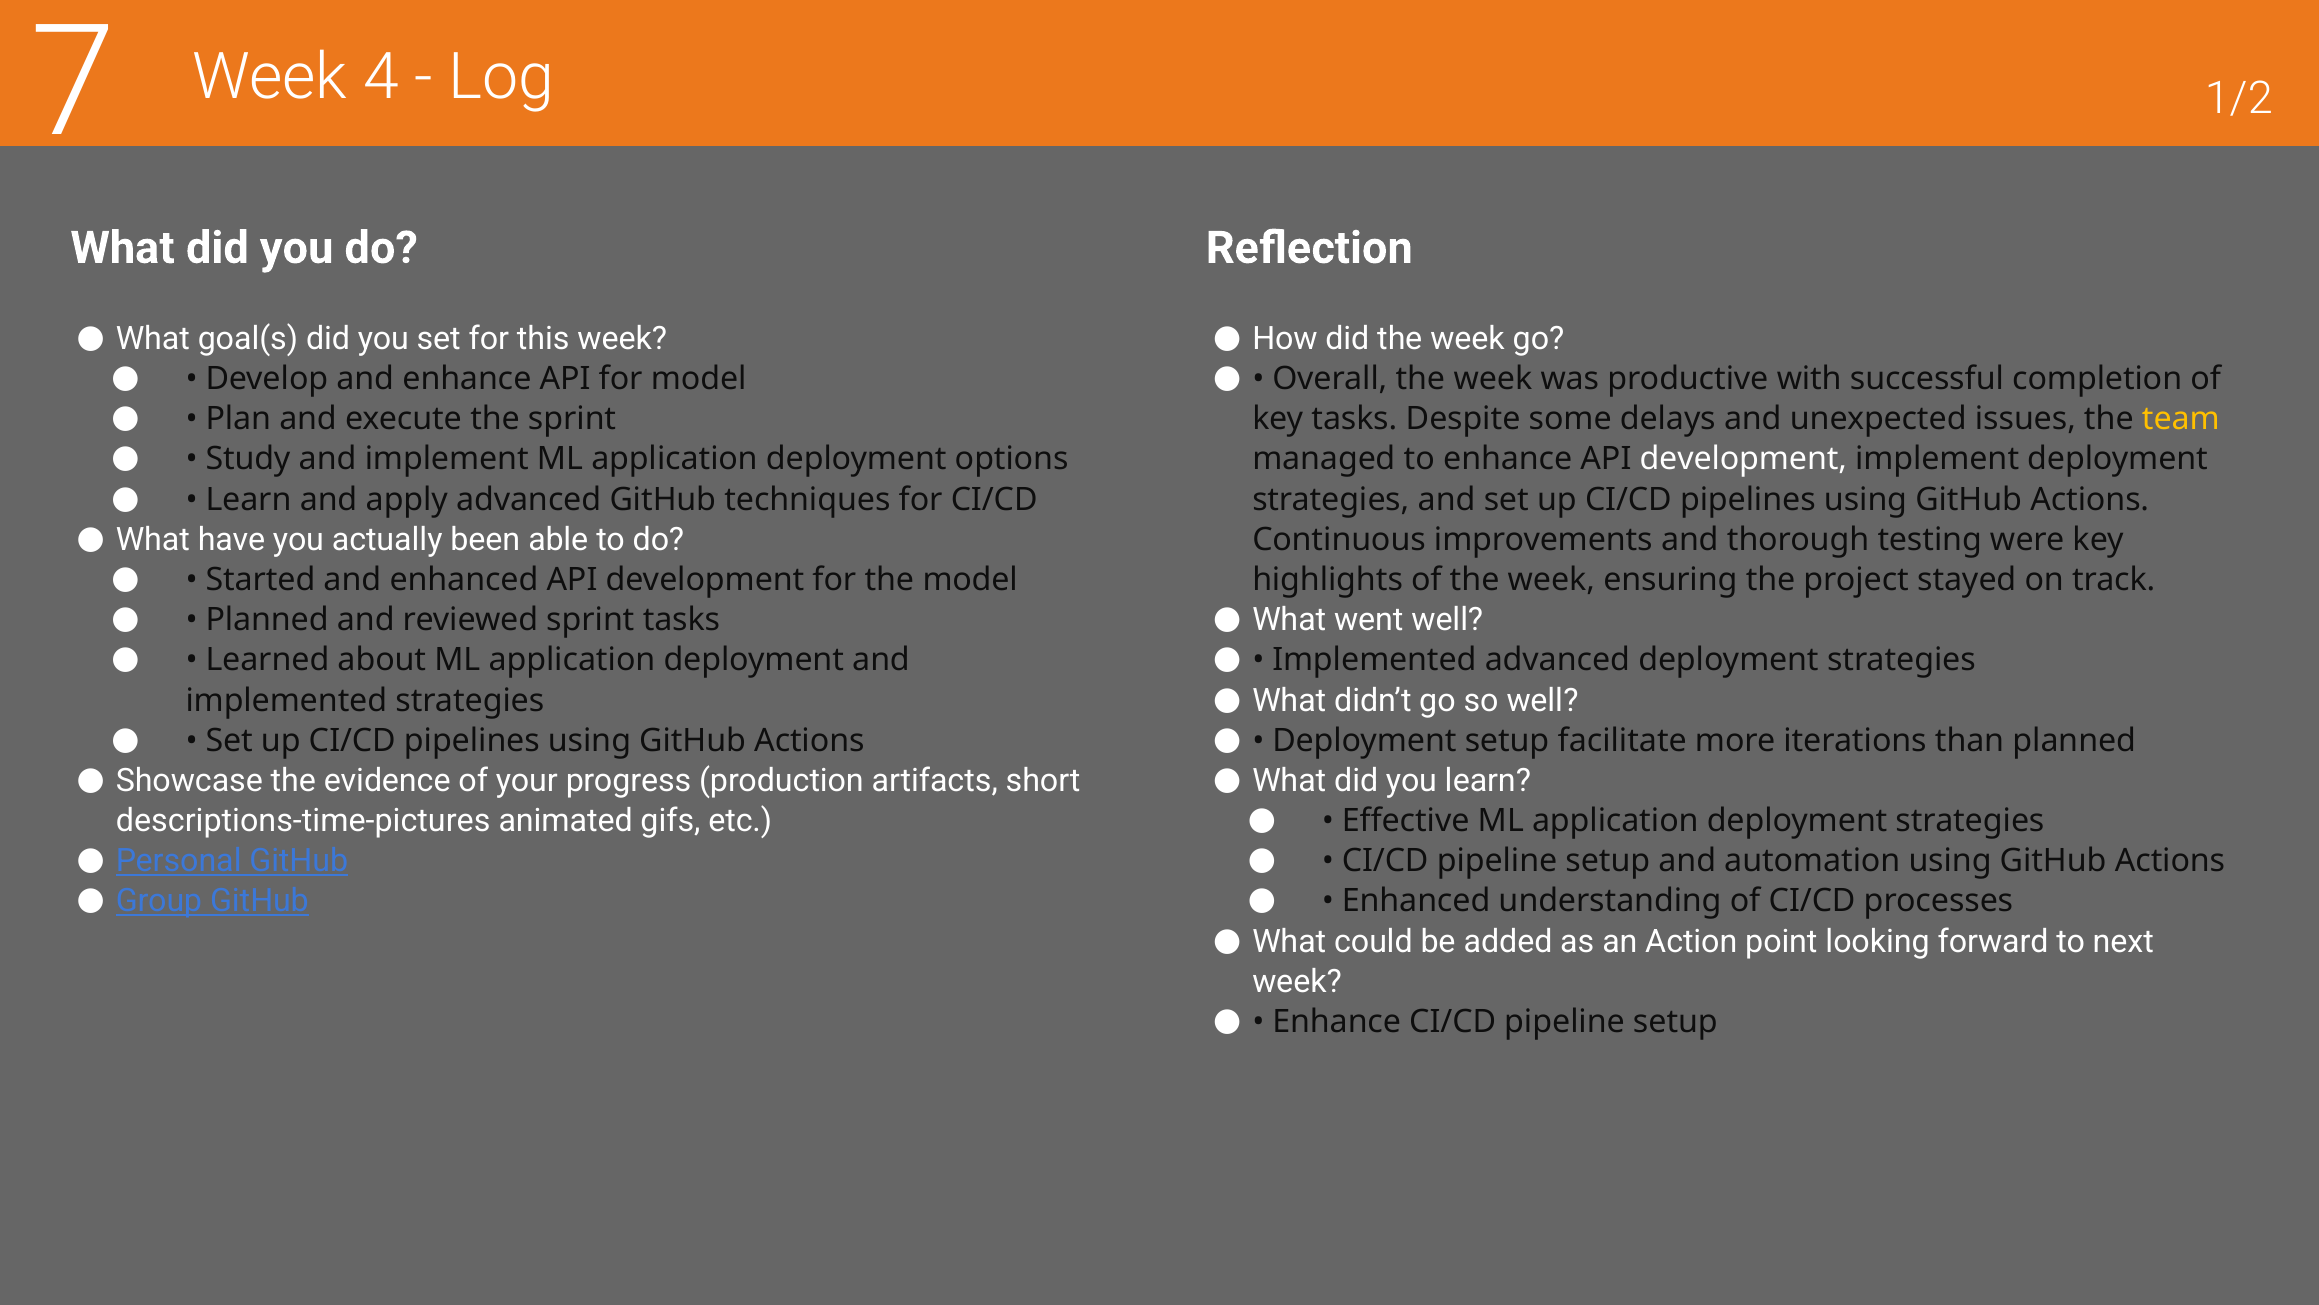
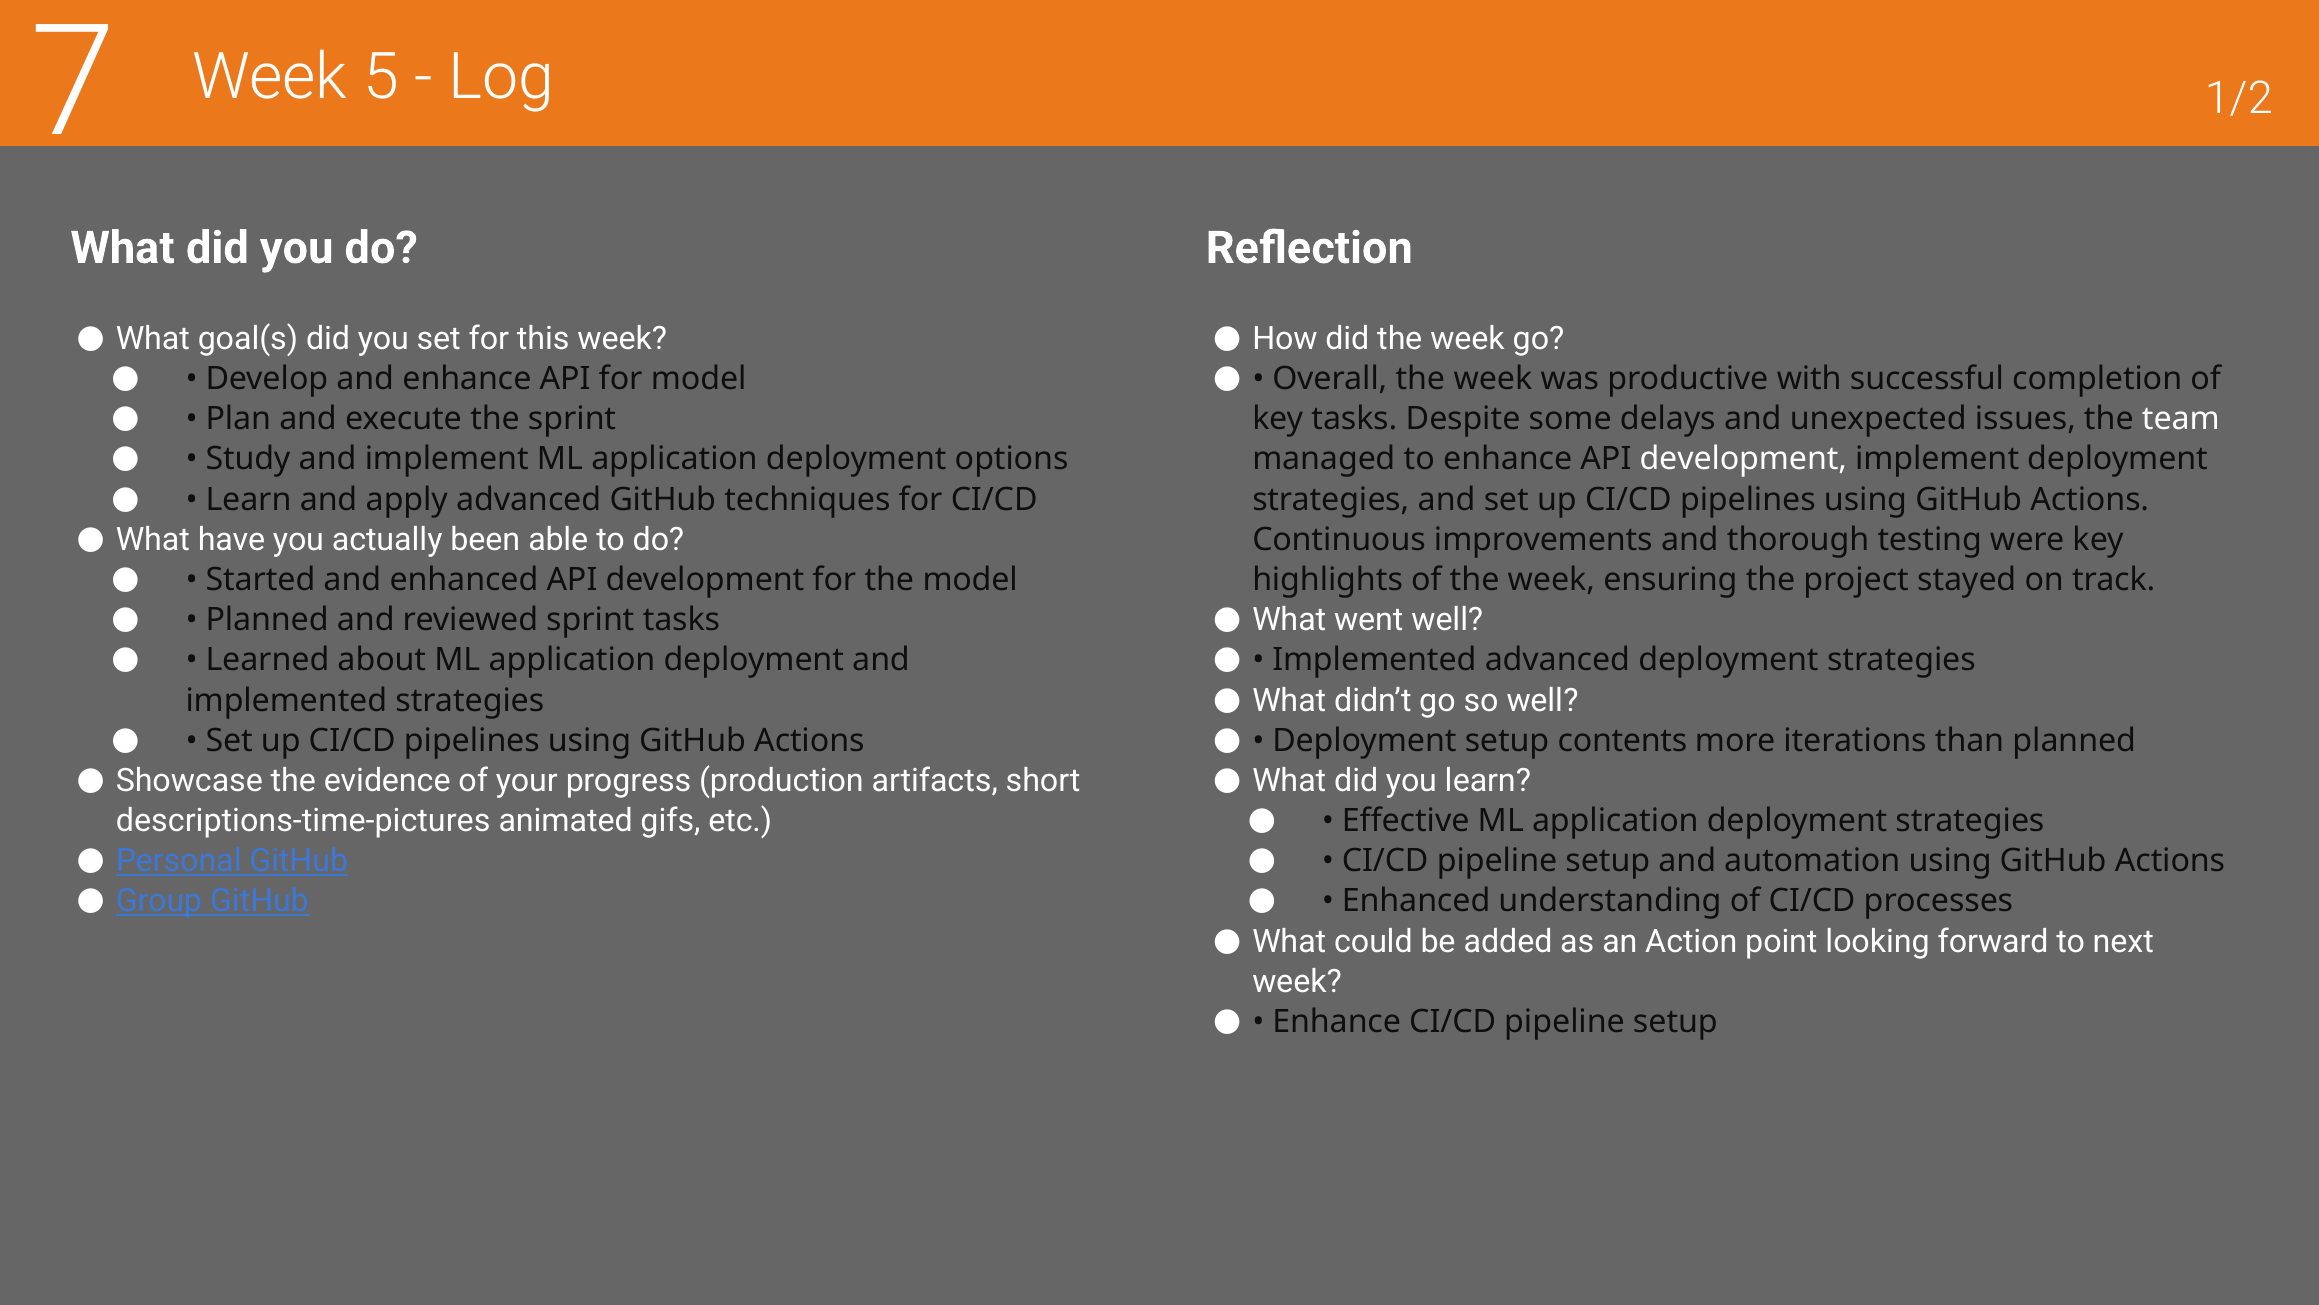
4: 4 -> 5 (381, 77)
team colour: yellow -> white (2181, 419)
facilitate: facilitate -> contents (1622, 740)
